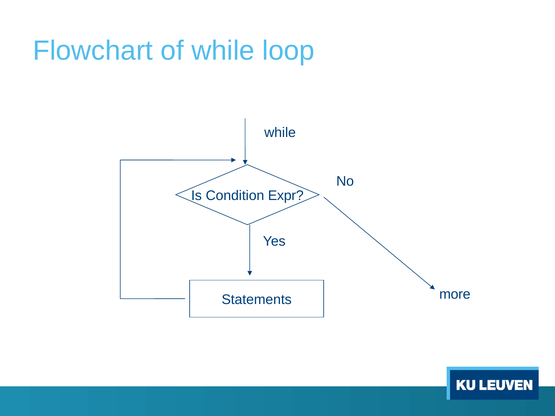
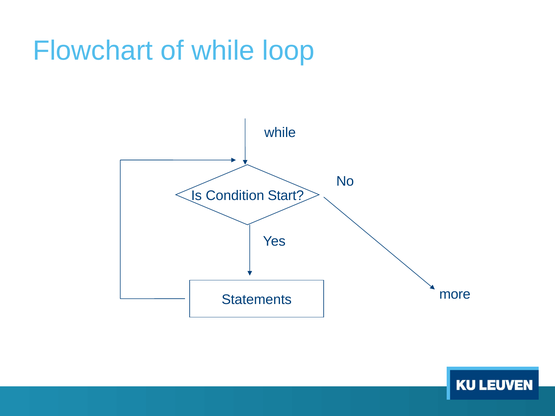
Expr: Expr -> Start (286, 196)
